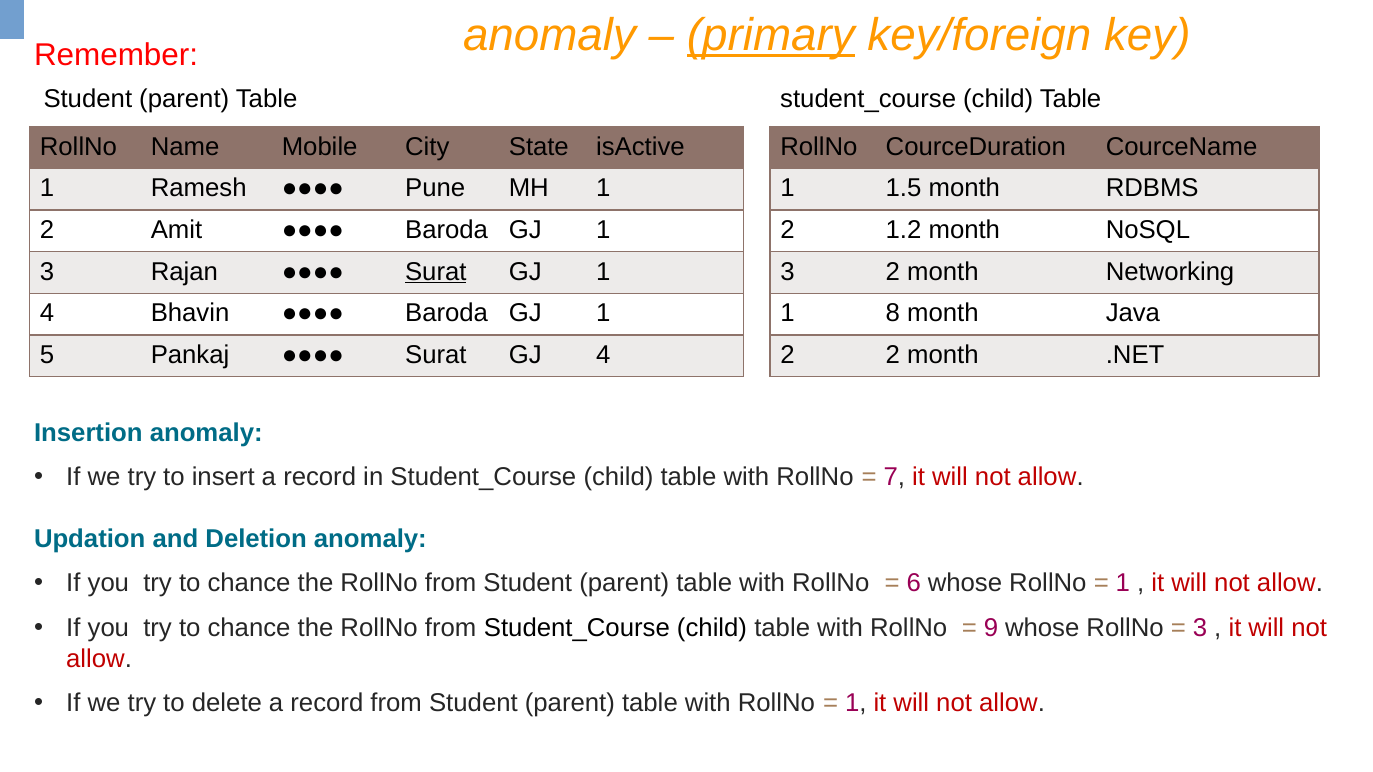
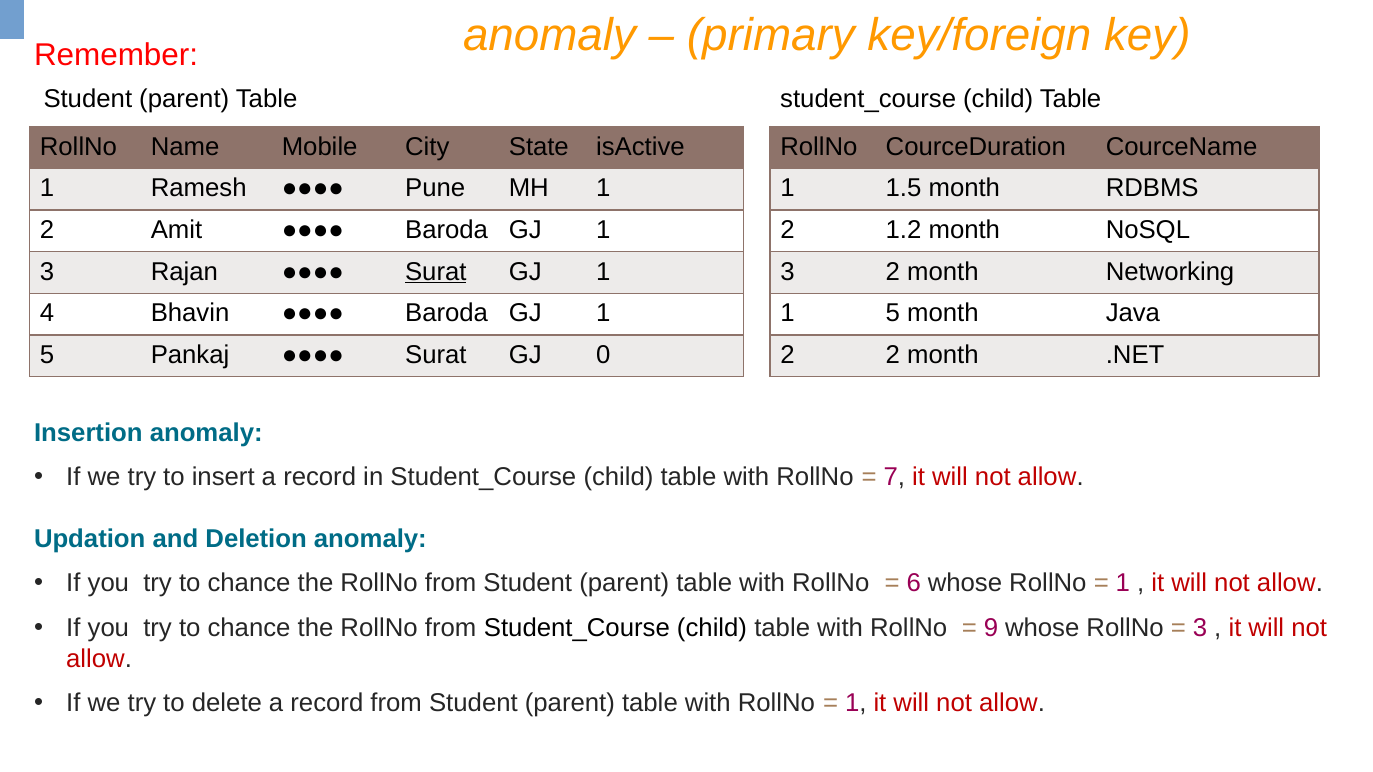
primary underline: present -> none (771, 36)
8: 8 -> 5 (893, 314)
GJ 4: 4 -> 0 (603, 355)
